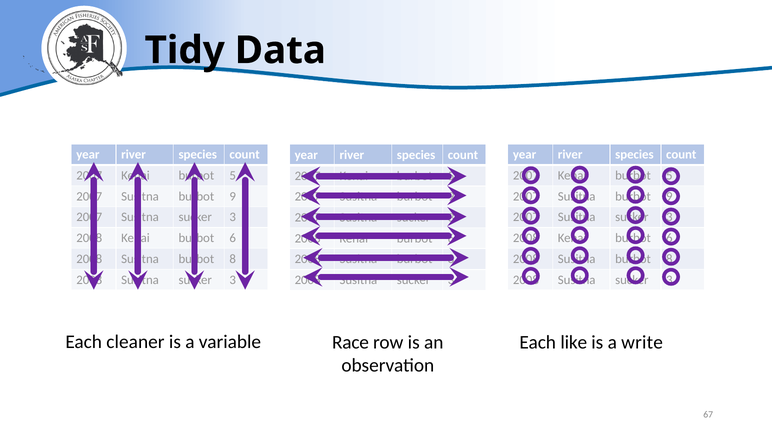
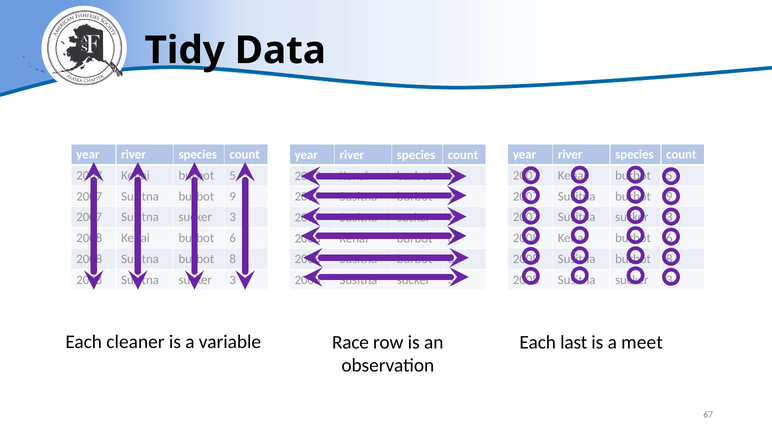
like: like -> last (574, 342)
write: write -> meet (642, 342)
